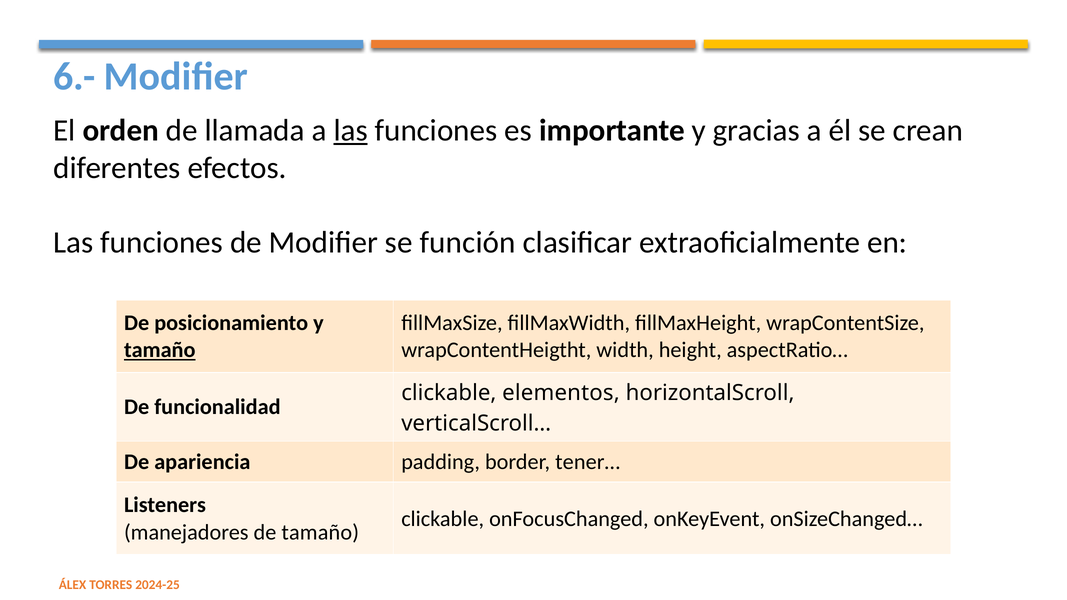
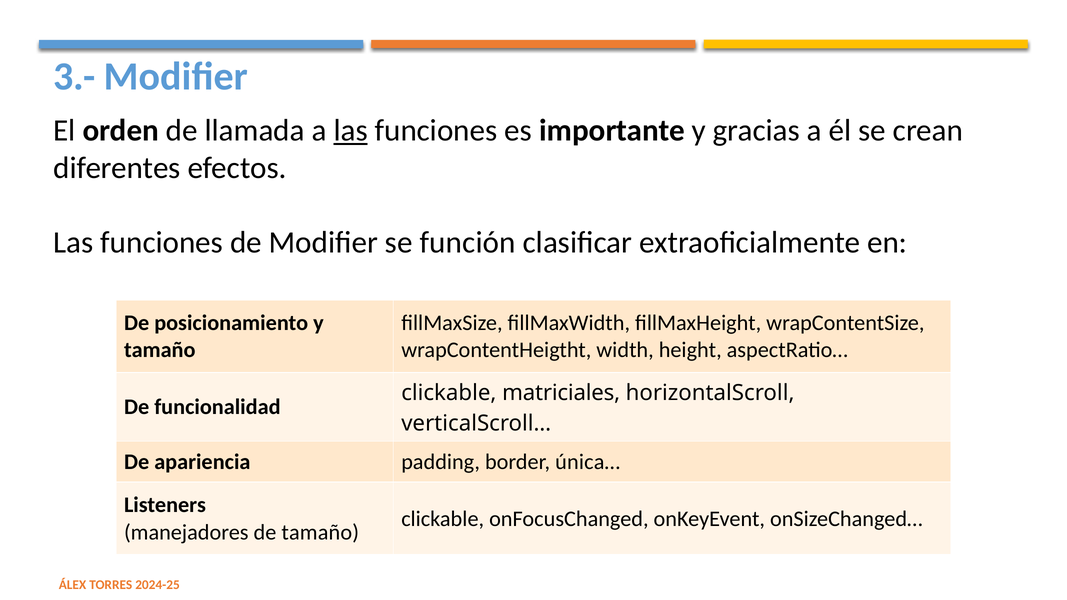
6.-: 6.- -> 3.- (74, 77)
tamaño underline: present -> none (160, 350)
elementos: elementos -> matriciales (561, 393)
tener…: tener… -> única… (588, 462)
